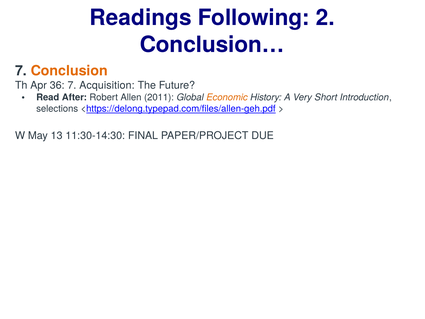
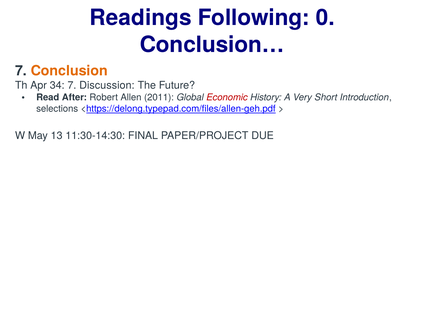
2: 2 -> 0 (325, 18)
36: 36 -> 34 (57, 85)
Acquisition: Acquisition -> Discussion (107, 85)
Economic colour: orange -> red (227, 97)
